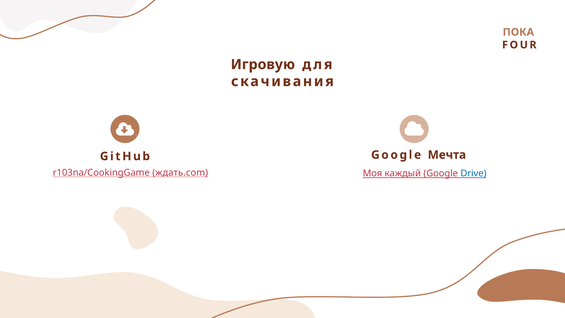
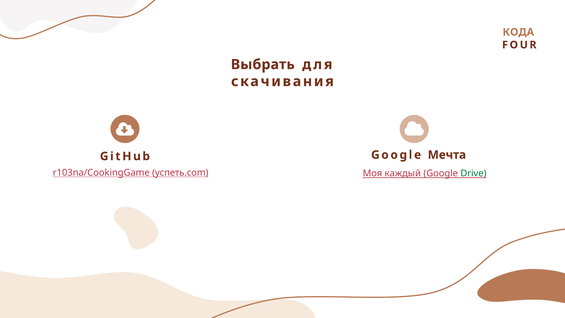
ПОКА: ПОКА -> КОДА (518, 32)
Игровую: Игровую -> Выбрать (263, 64)
ждать.com: ждать.com -> успеть.com (180, 173)
Drive colour: blue -> green (473, 173)
